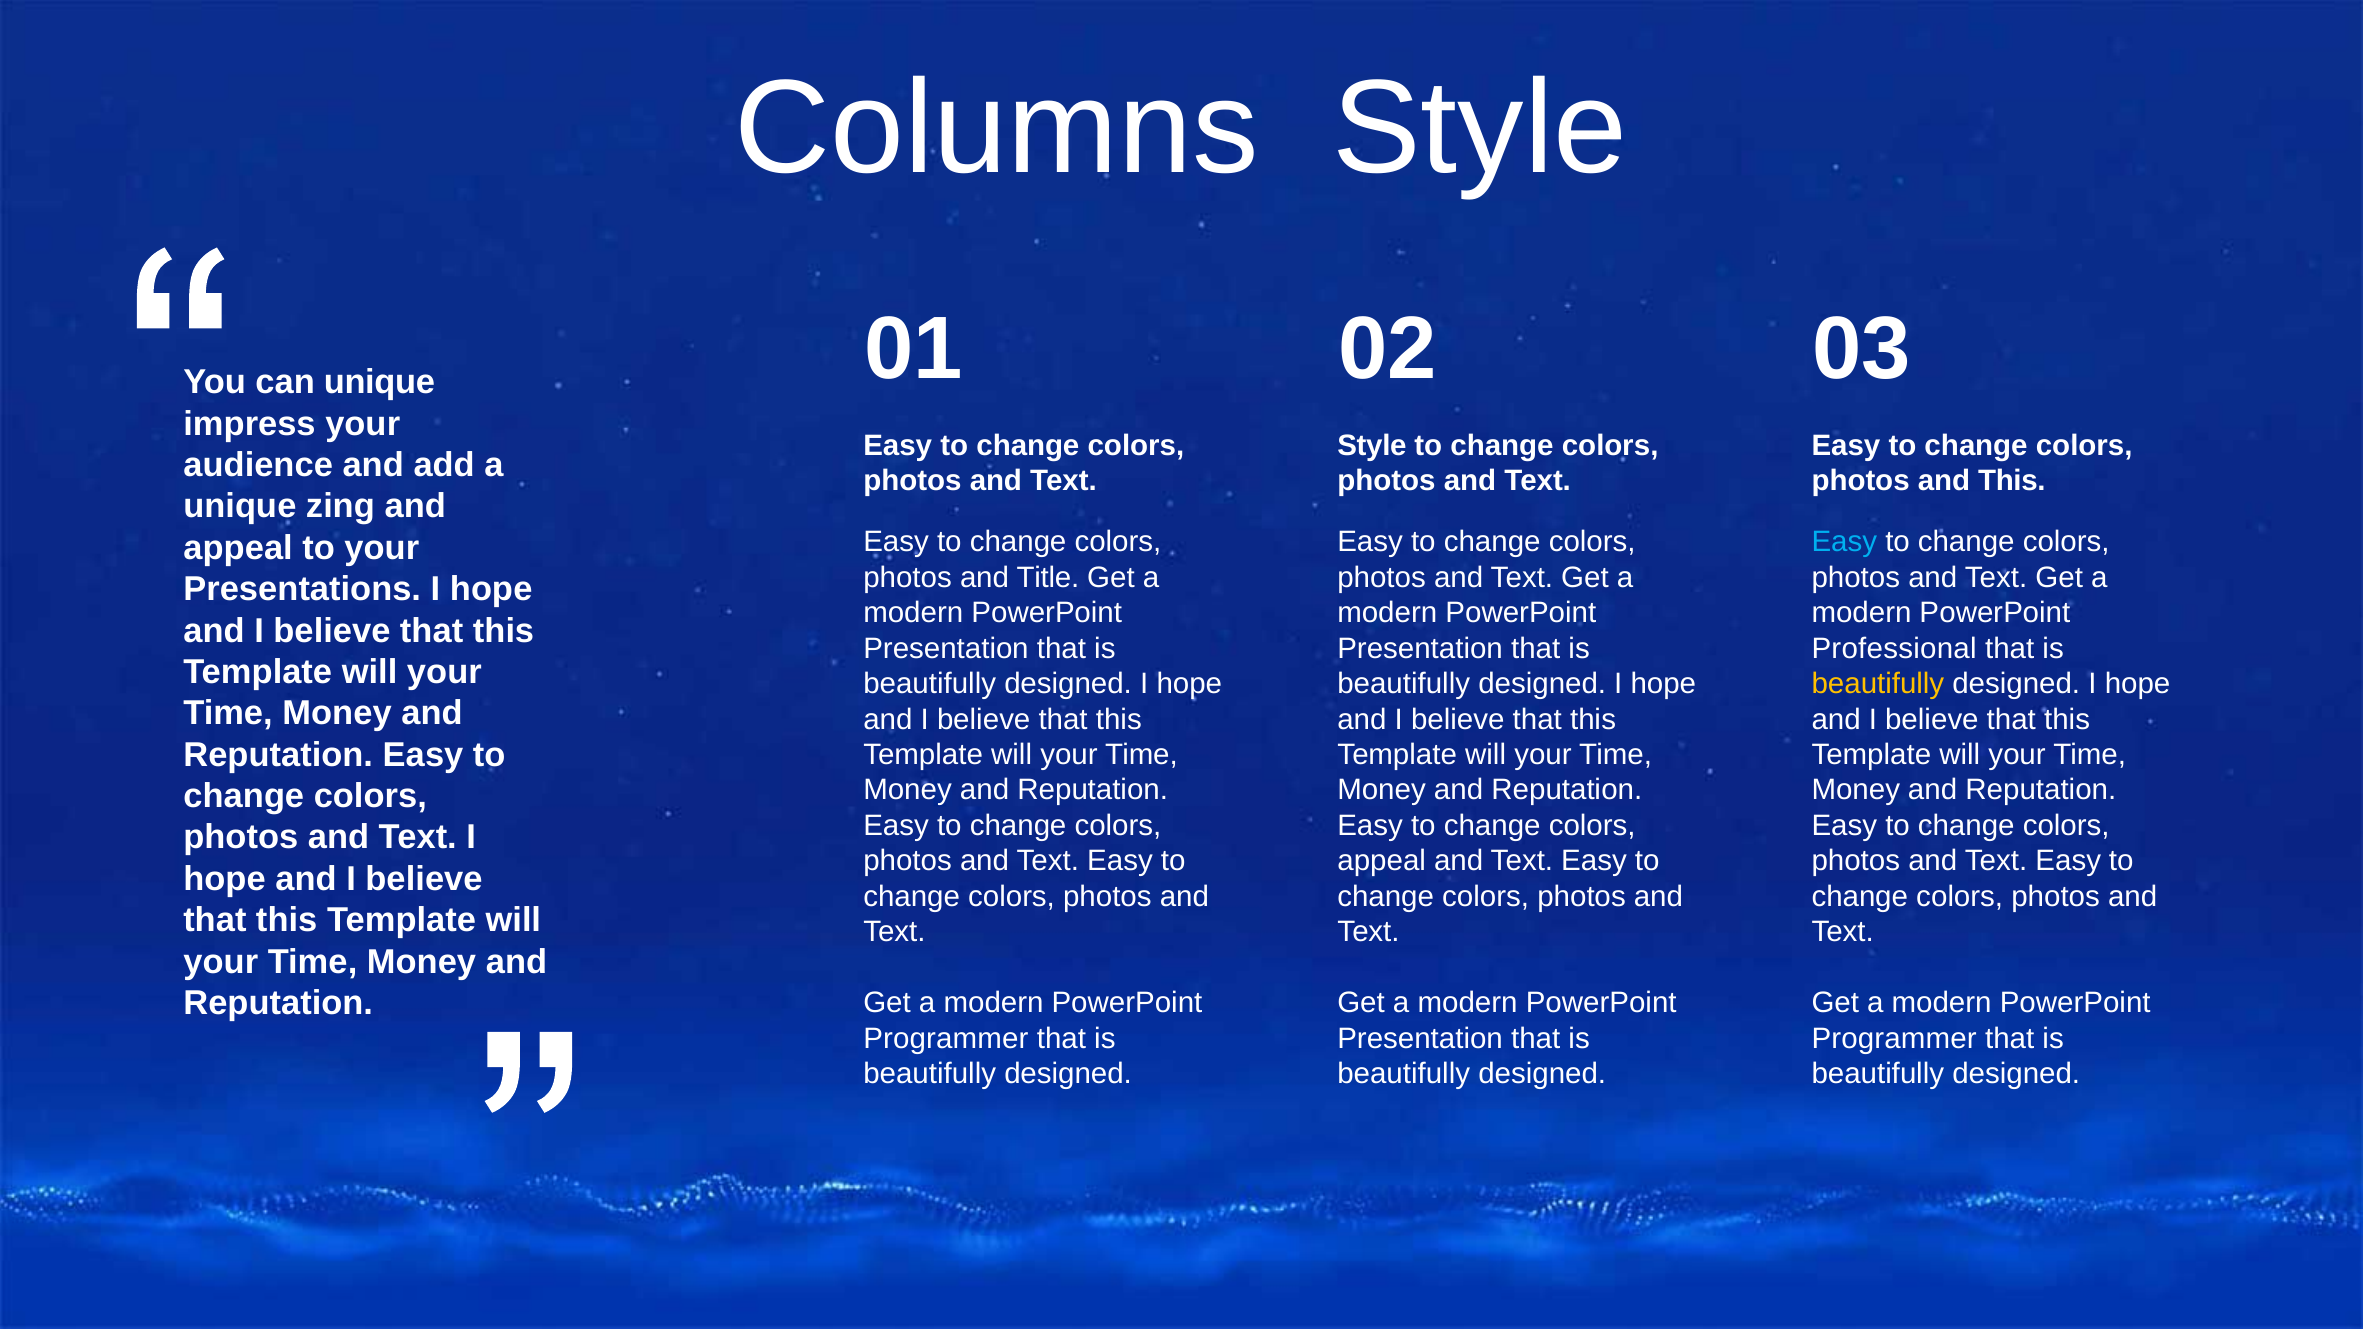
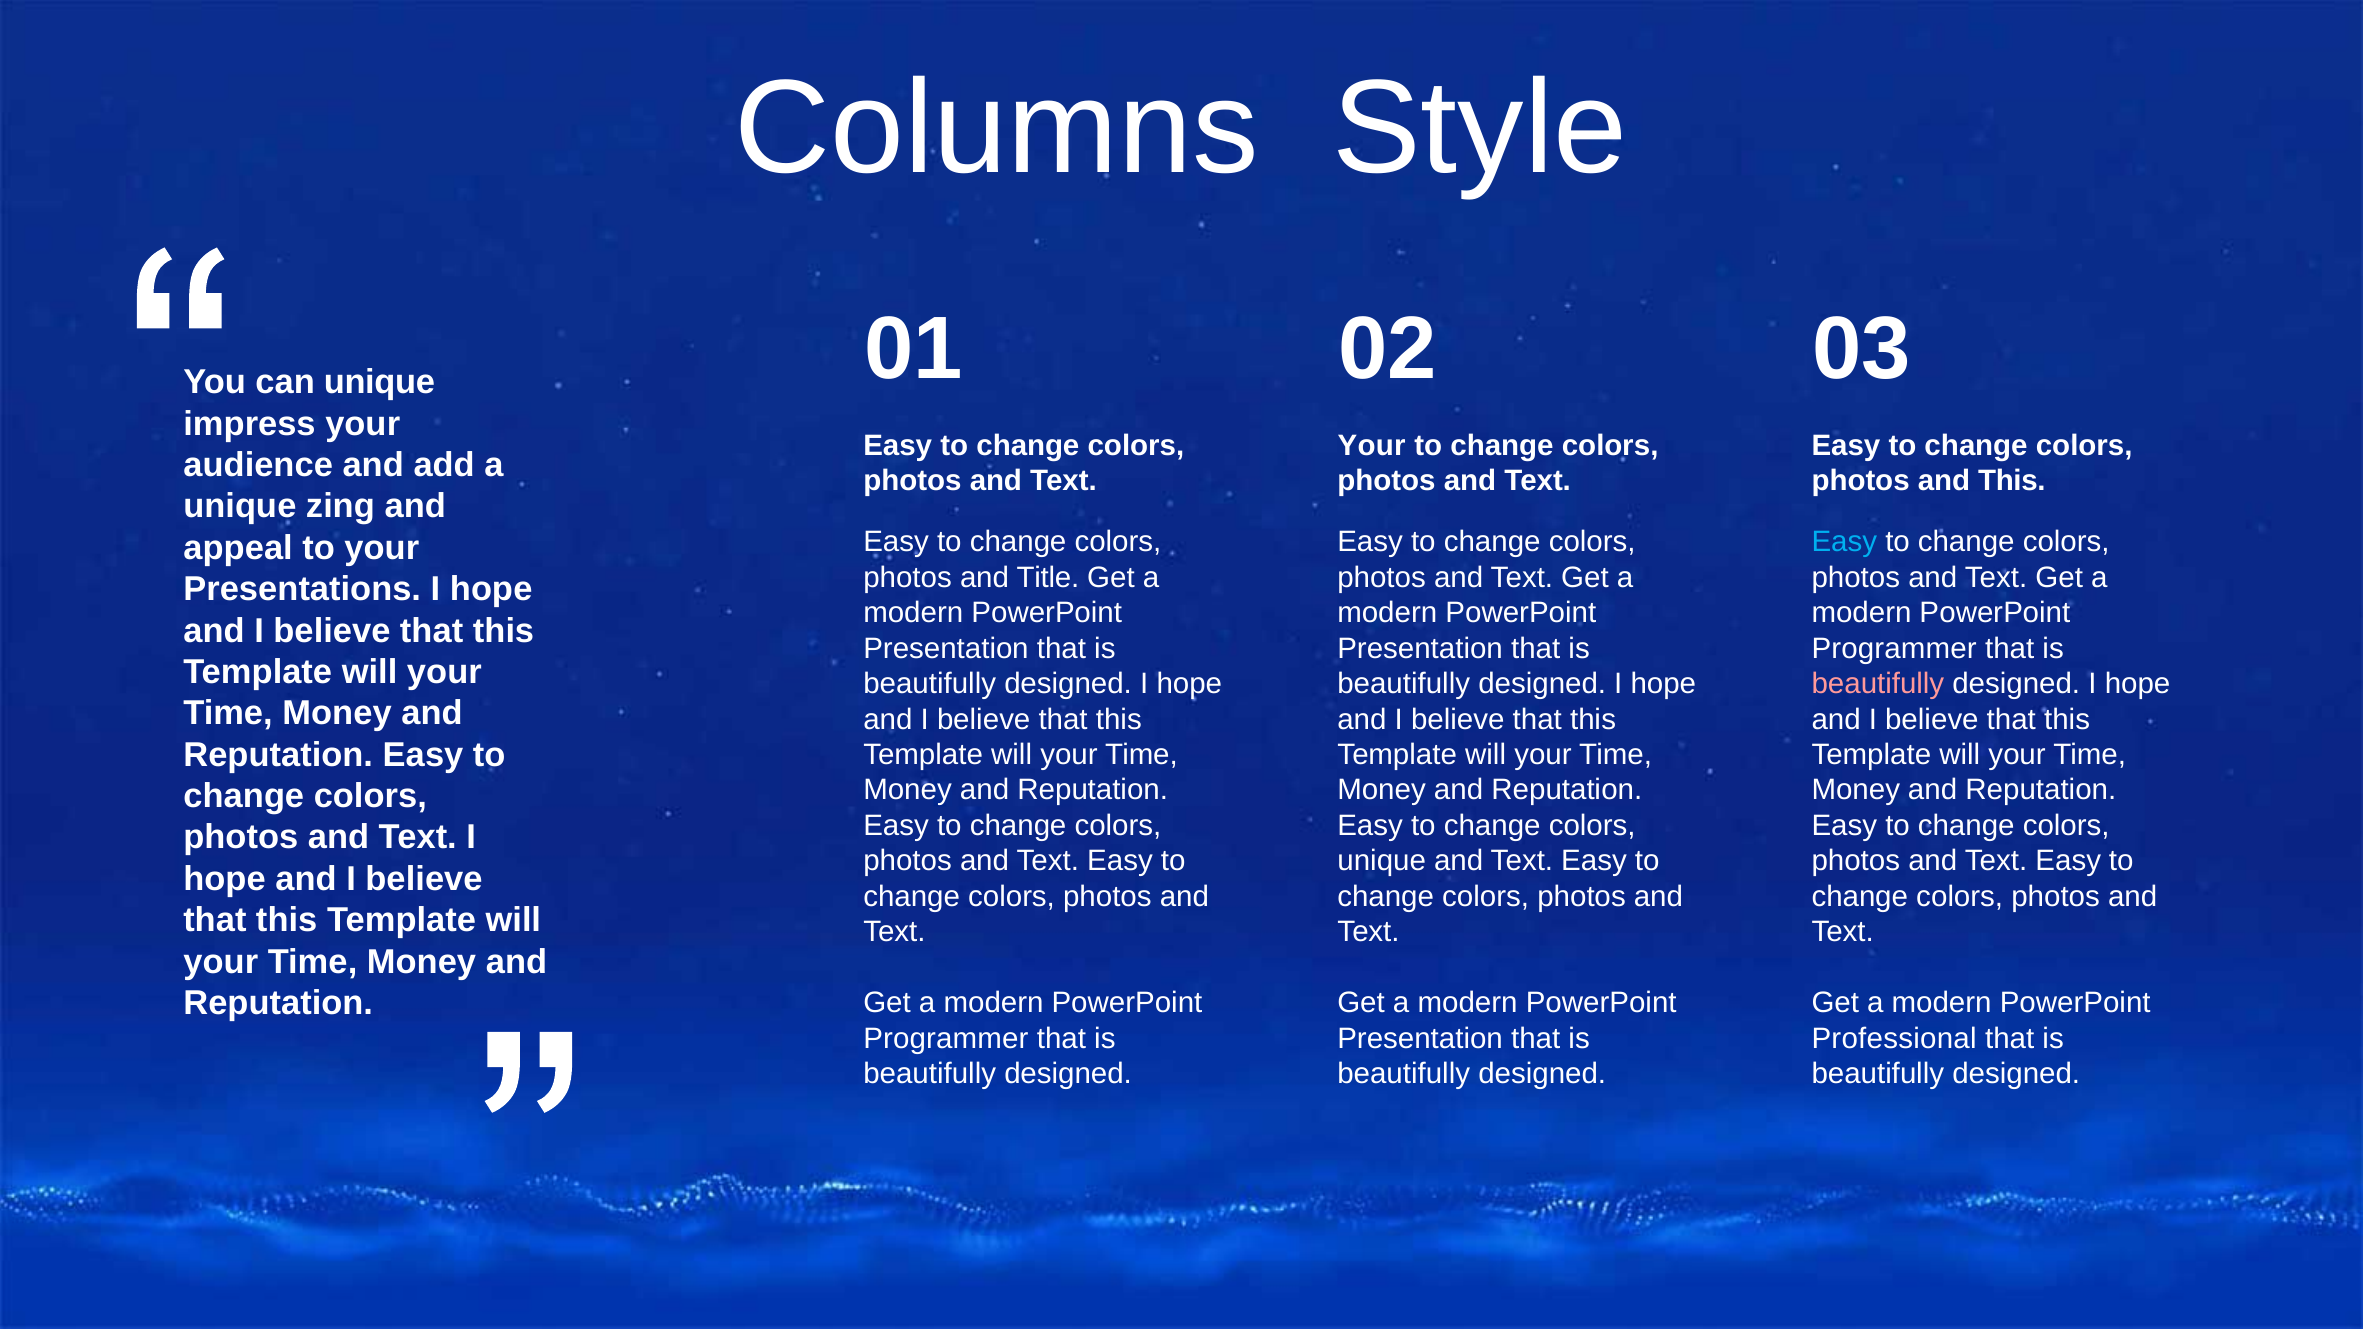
Style: Style -> Your (1372, 446)
Professional: Professional -> Programmer (1894, 649)
beautifully colour: yellow -> pink (1878, 684)
appeal: appeal -> unique (1382, 861)
Programmer: Programmer -> Professional (1894, 1038)
